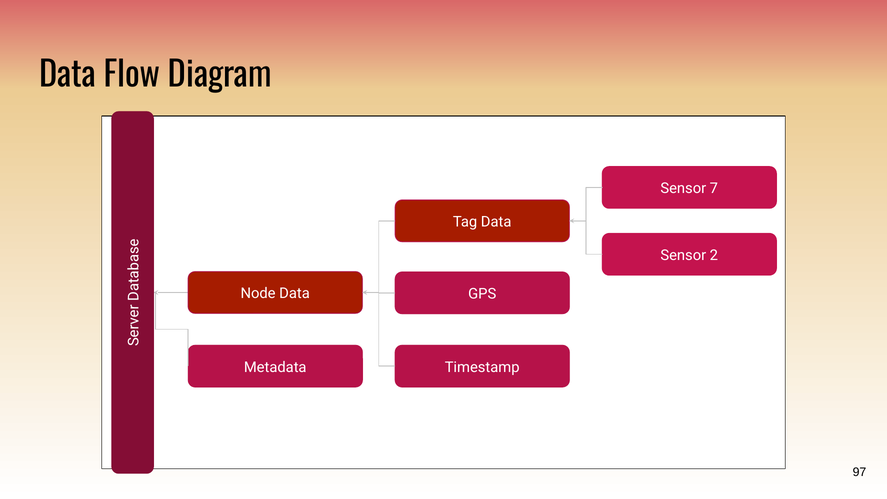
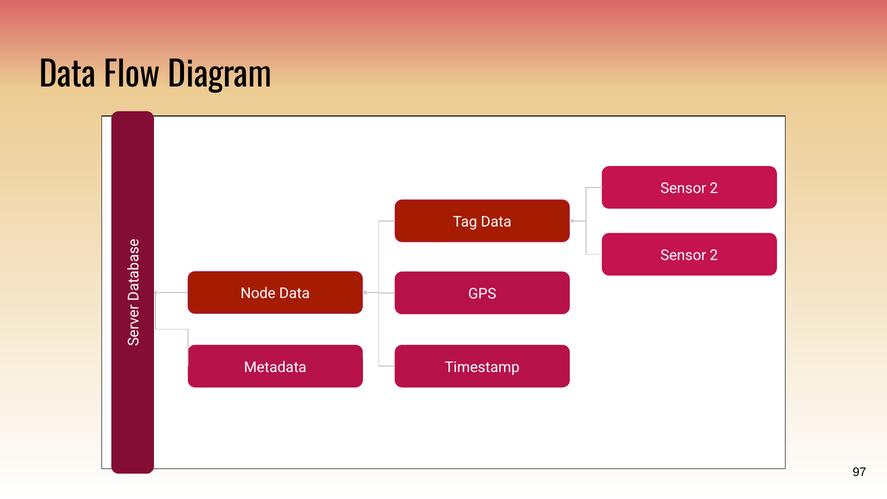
7: 7 -> 2 (714, 188)
